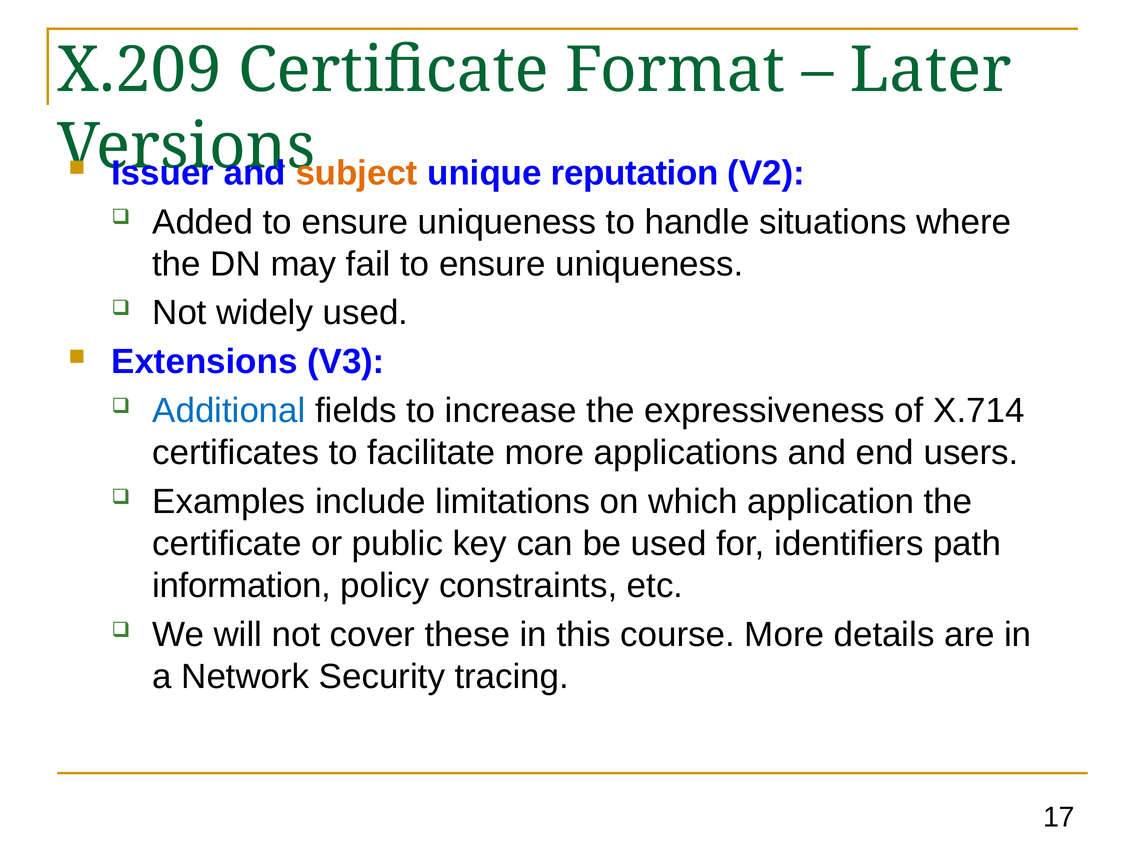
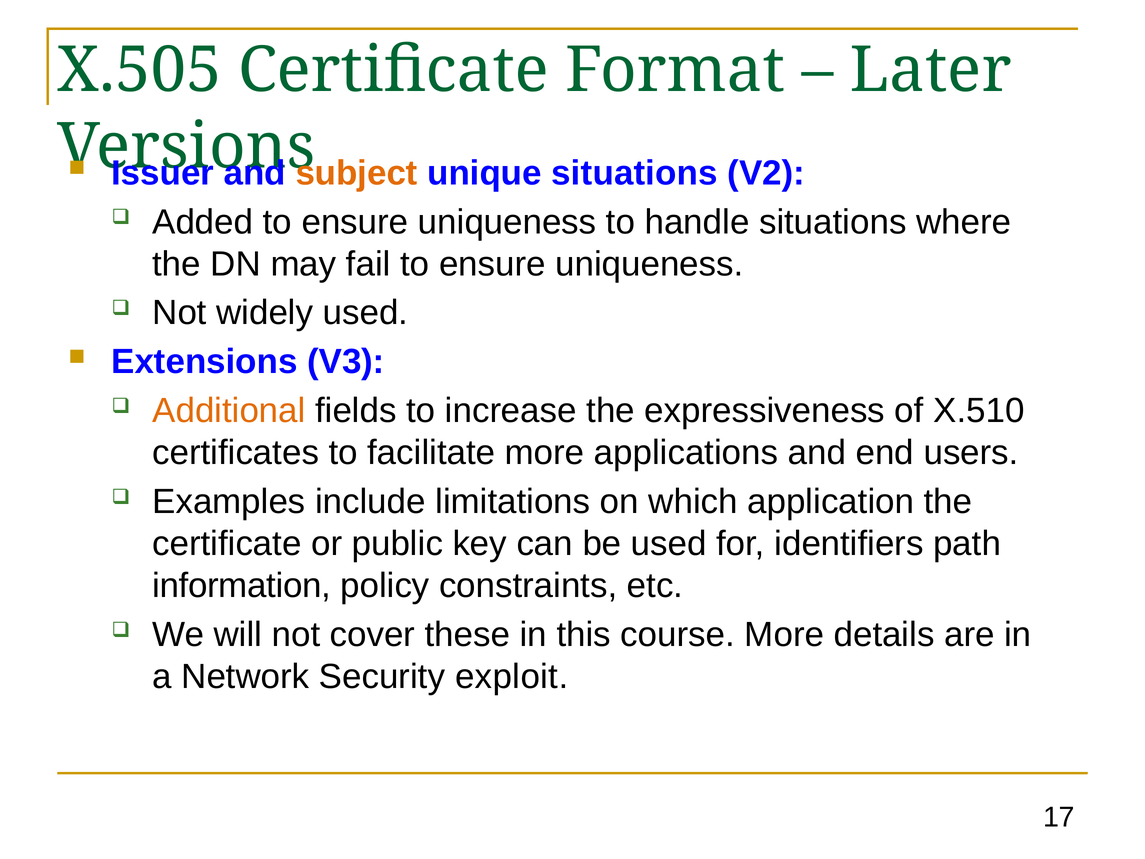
X.209: X.209 -> X.505 (139, 70)
unique reputation: reputation -> situations (635, 173)
Additional colour: blue -> orange (229, 411)
X.714: X.714 -> X.510 (979, 411)
tracing: tracing -> exploit (512, 677)
